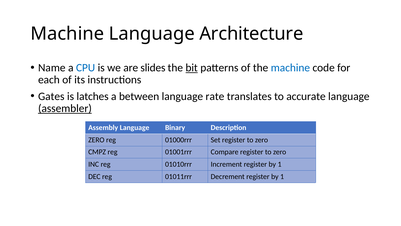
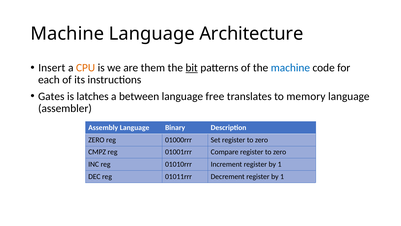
Name: Name -> Insert (52, 68)
CPU colour: blue -> orange (86, 68)
slides: slides -> them (153, 68)
rate: rate -> free (215, 96)
accurate: accurate -> memory (306, 96)
assembler underline: present -> none (65, 108)
